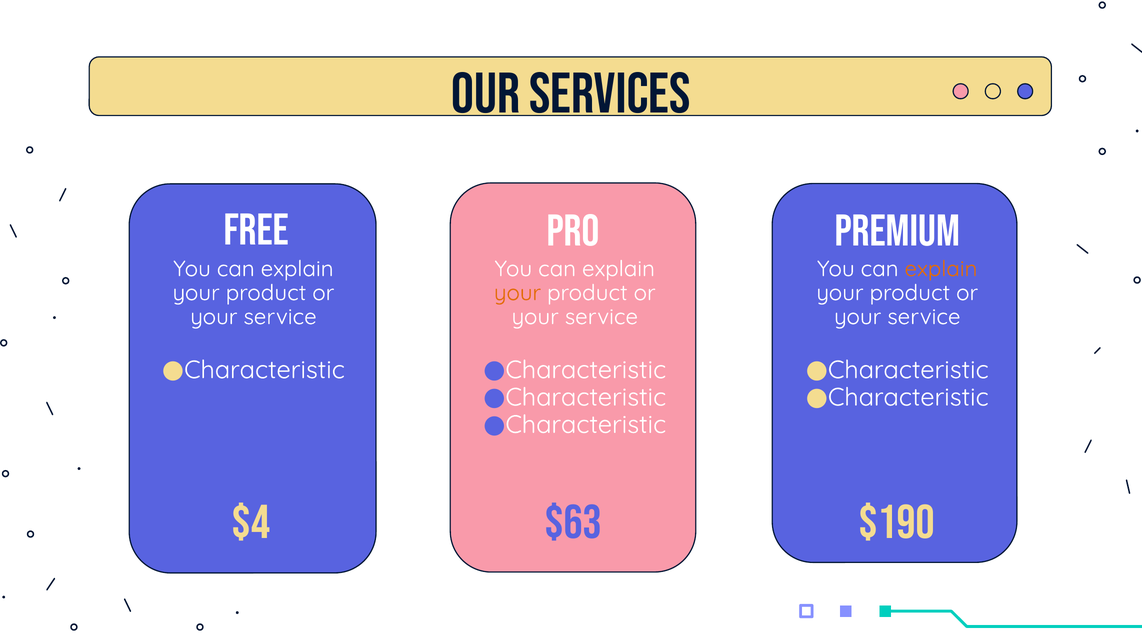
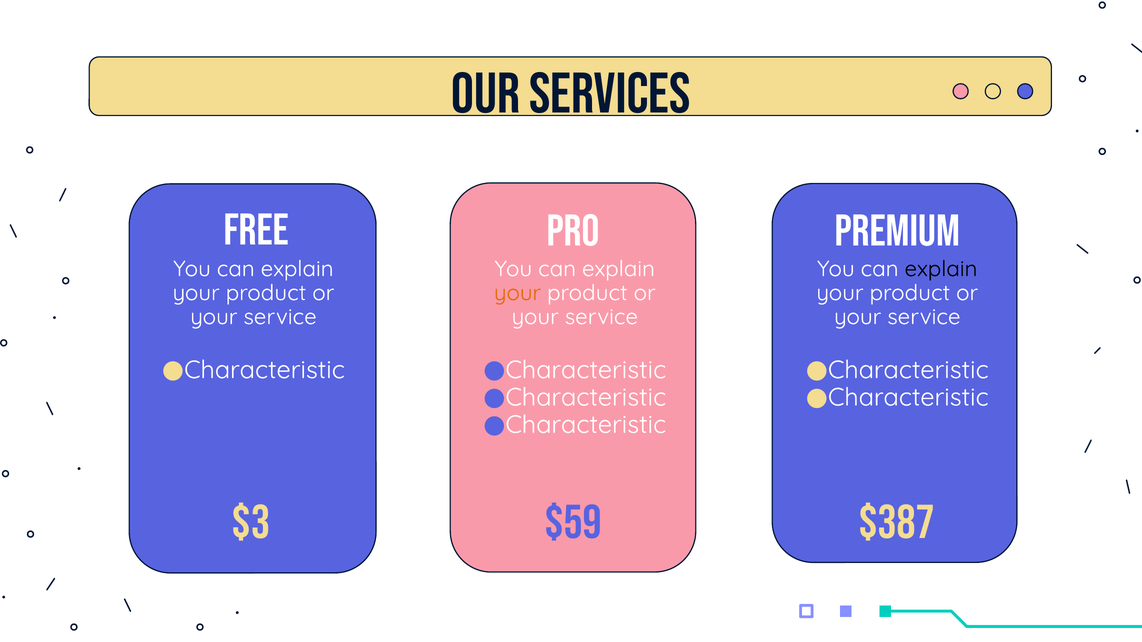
explain colour: orange -> black (941, 269)
$4: $4 -> $3 (251, 523)
$63: $63 -> $59 (573, 523)
$190: $190 -> $387 (897, 523)
